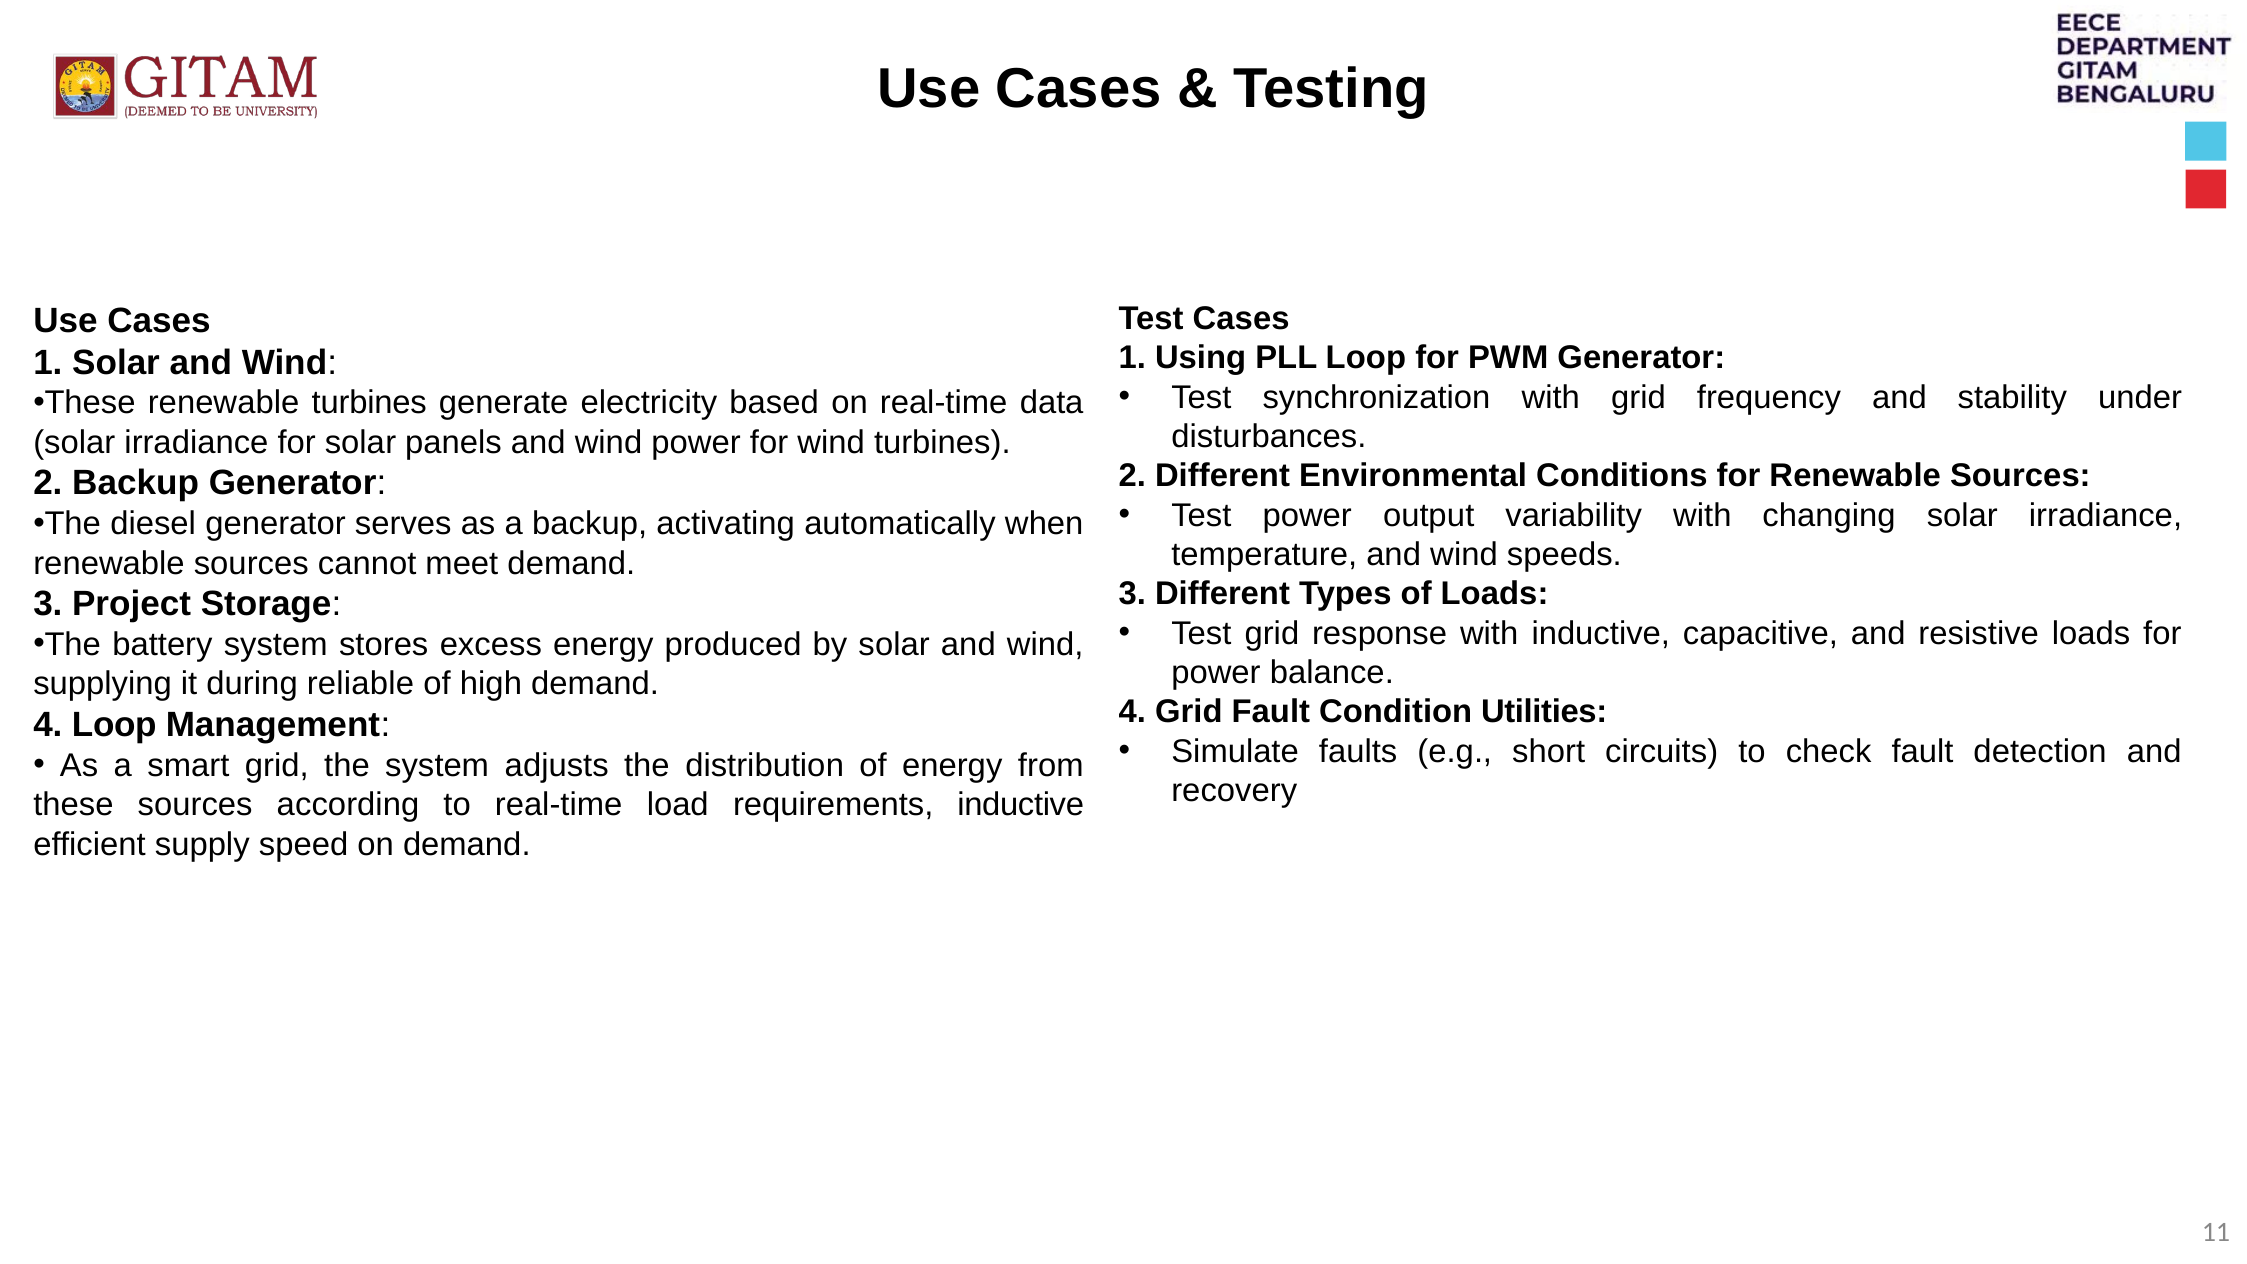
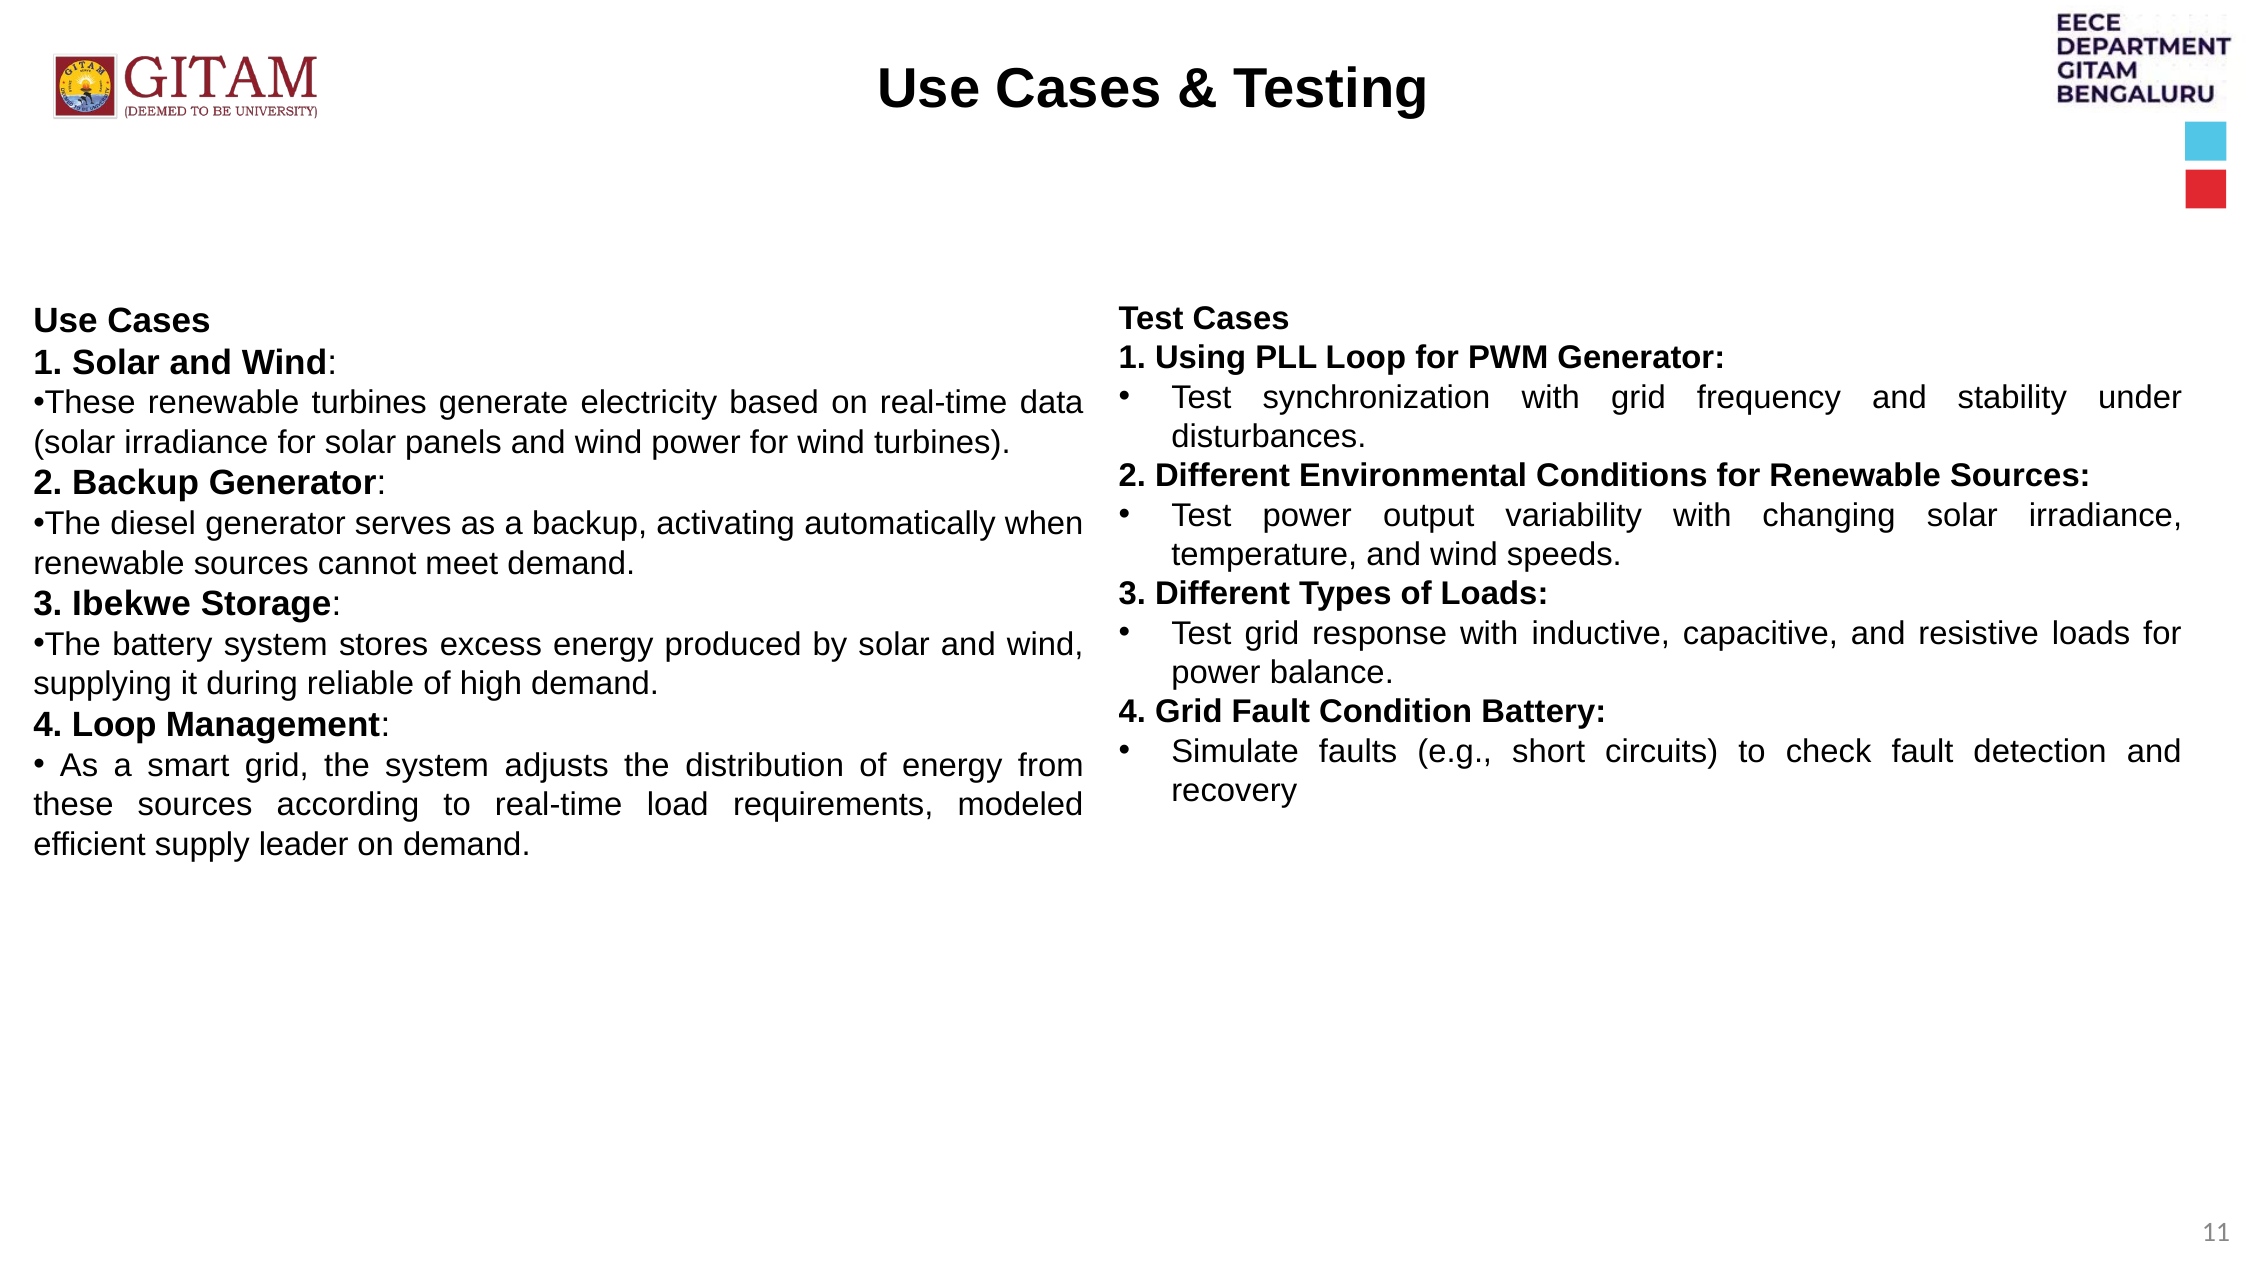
Project: Project -> Ibekwe (131, 604)
Condition Utilities: Utilities -> Battery (1544, 712)
requirements inductive: inductive -> modeled (1021, 805)
speed: speed -> leader (304, 844)
